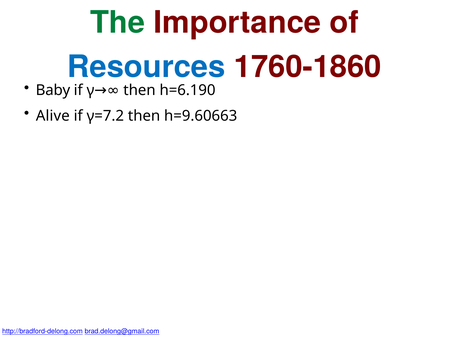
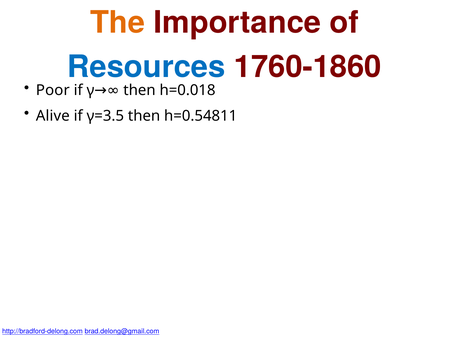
The colour: green -> orange (118, 23)
Baby: Baby -> Poor (53, 90)
h=6.190: h=6.190 -> h=0.018 (188, 90)
γ=7.2: γ=7.2 -> γ=3.5 (105, 116)
h=9.60663: h=9.60663 -> h=0.54811 (201, 116)
